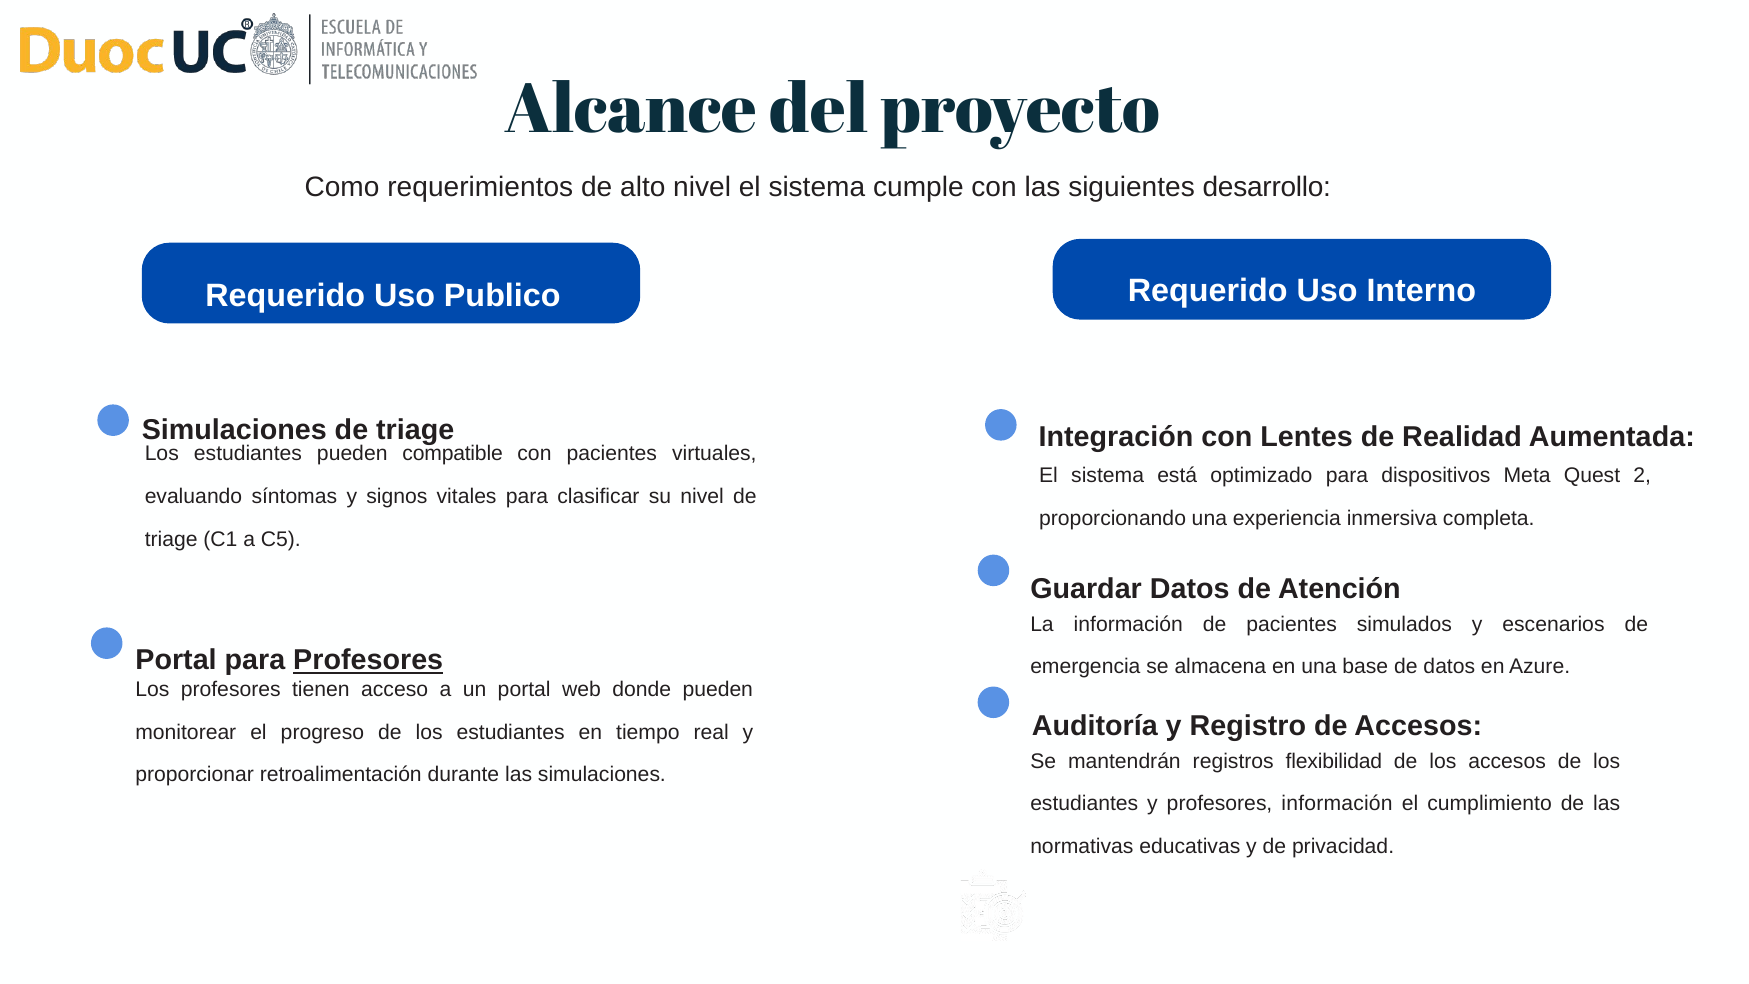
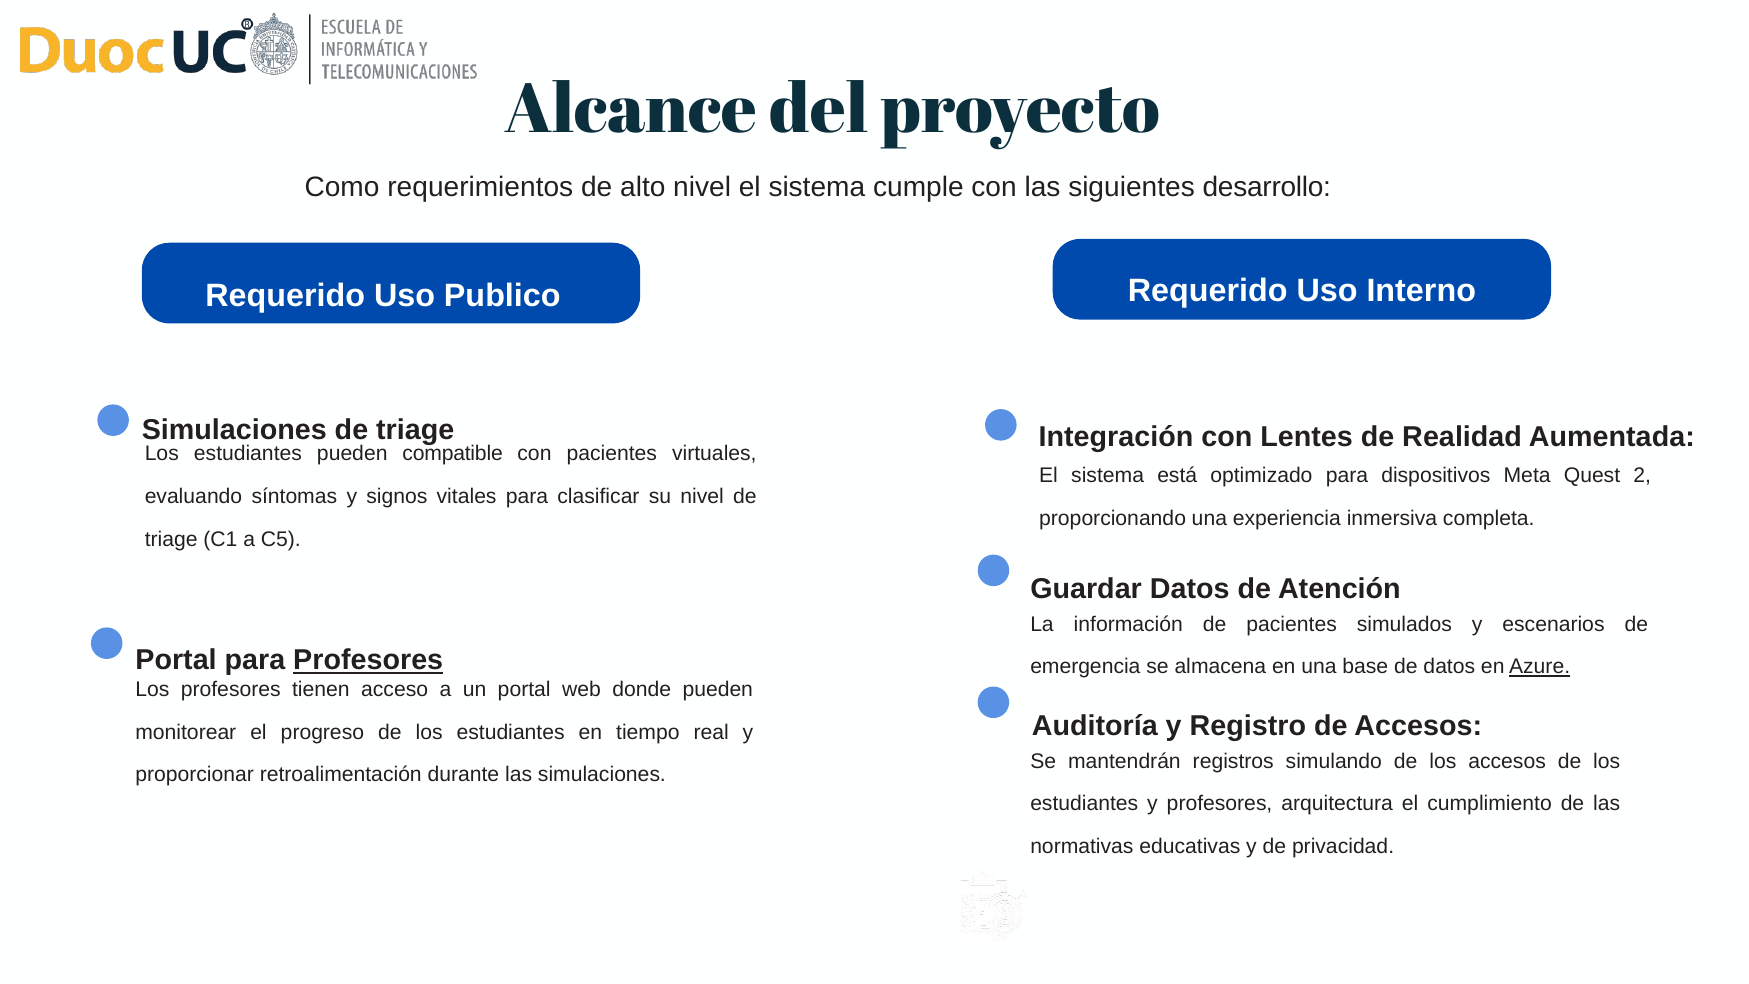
Azure underline: none -> present (1540, 667)
flexibilidad: flexibilidad -> simulando (1334, 761)
profesores información: información -> arquitectura (1337, 804)
